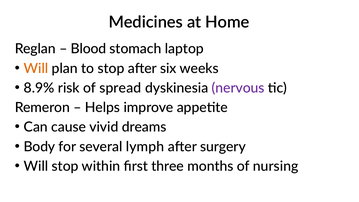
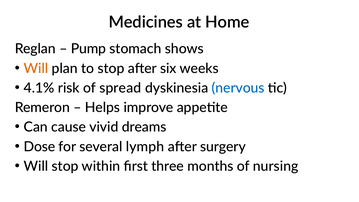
Blood: Blood -> Pump (88, 49)
laptop: laptop -> shows (184, 49)
8.9%: 8.9% -> 4.1% (39, 88)
nervous colour: purple -> blue (238, 88)
Body: Body -> Dose (39, 147)
